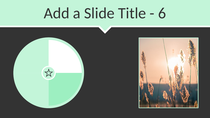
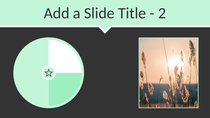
6: 6 -> 2 (162, 13)
